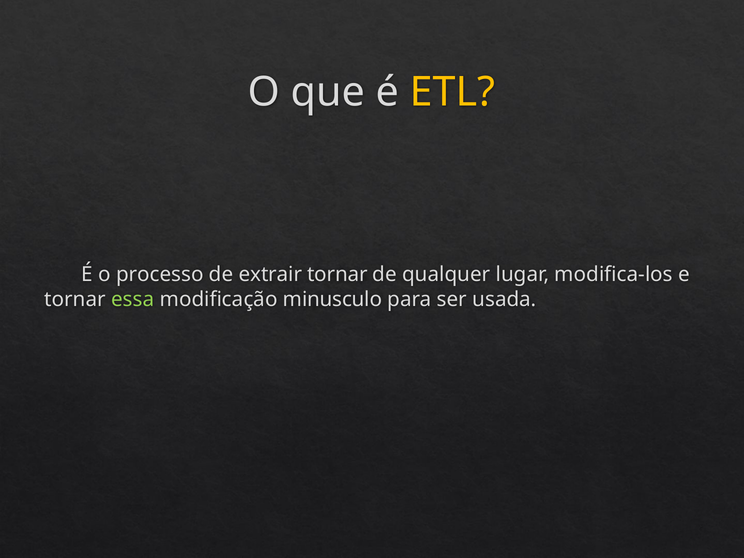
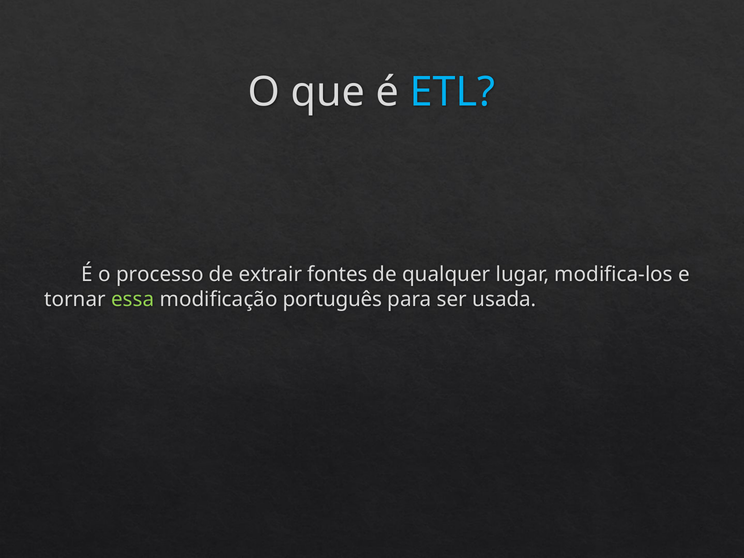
ETL colour: yellow -> light blue (453, 92)
extrair tornar: tornar -> fontes (337, 274)
minusculo: minusculo -> português (332, 299)
